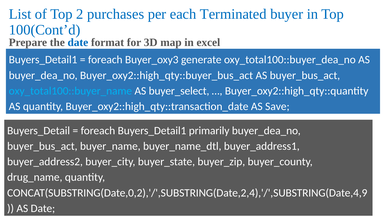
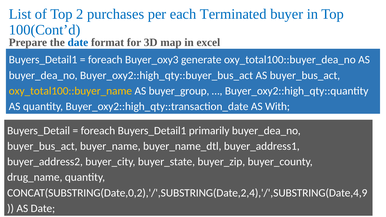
oxy_total100::buyer_name colour: light blue -> yellow (70, 91)
buyer_select: buyer_select -> buyer_group (179, 91)
Save: Save -> With (277, 106)
